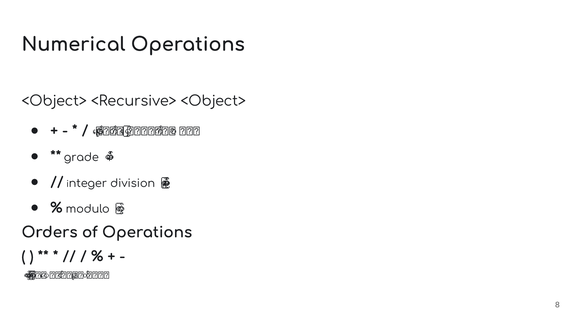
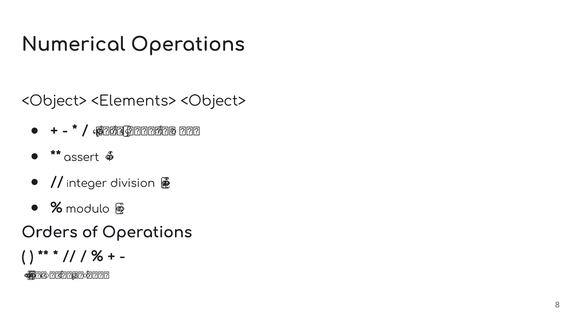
<Recursive>: <Recursive> -> <Elements> (134, 101)
grade: grade -> assert (81, 158)
